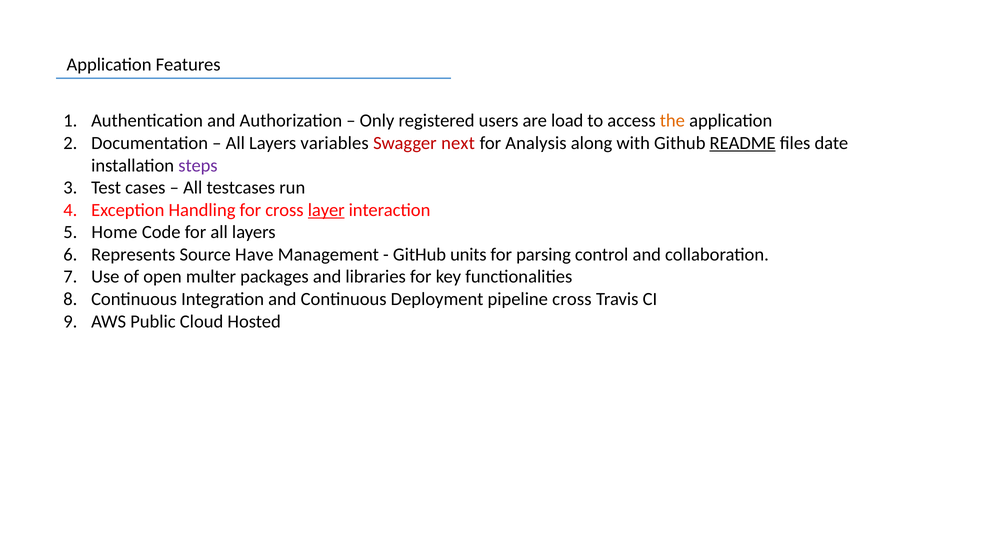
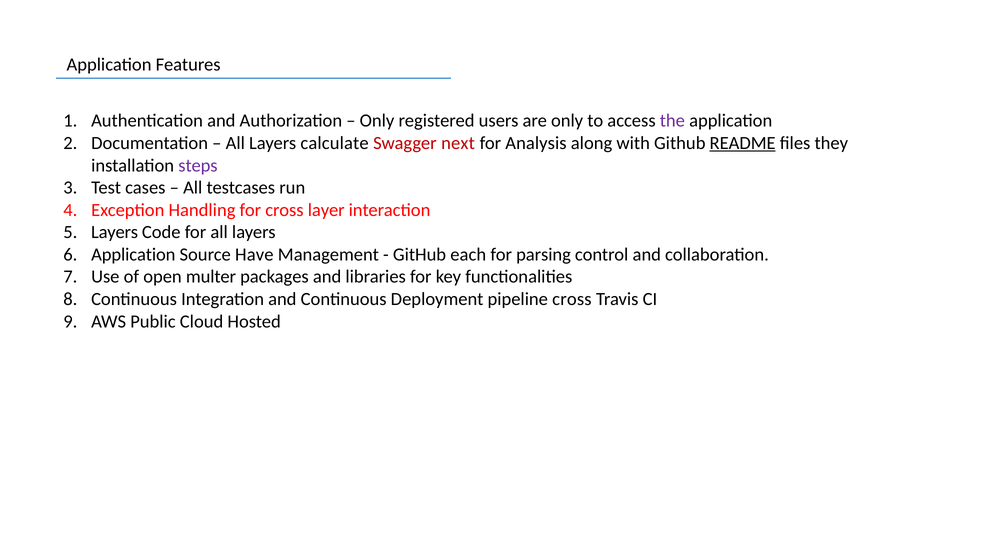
are load: load -> only (567, 121)
the colour: orange -> purple (672, 121)
variables: variables -> calculate (335, 143)
date: date -> they (831, 143)
layer underline: present -> none (326, 210)
Home: Home -> Layers (115, 232)
Represents: Represents -> Application (133, 254)
units: units -> each (468, 254)
